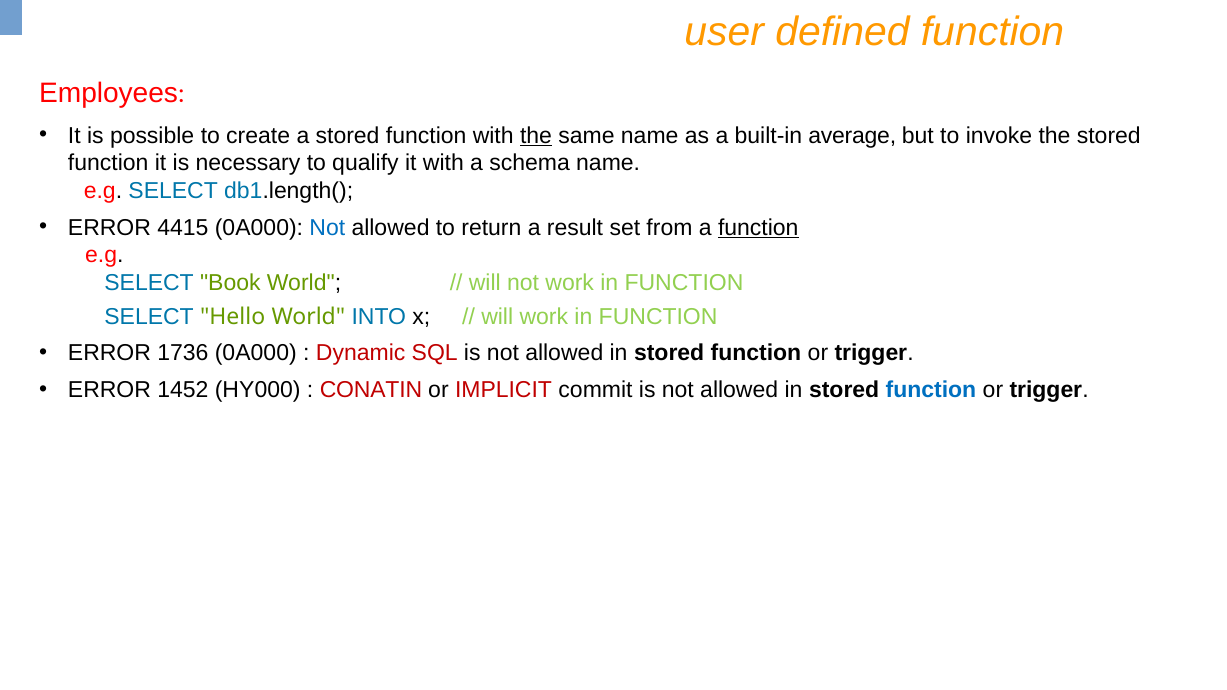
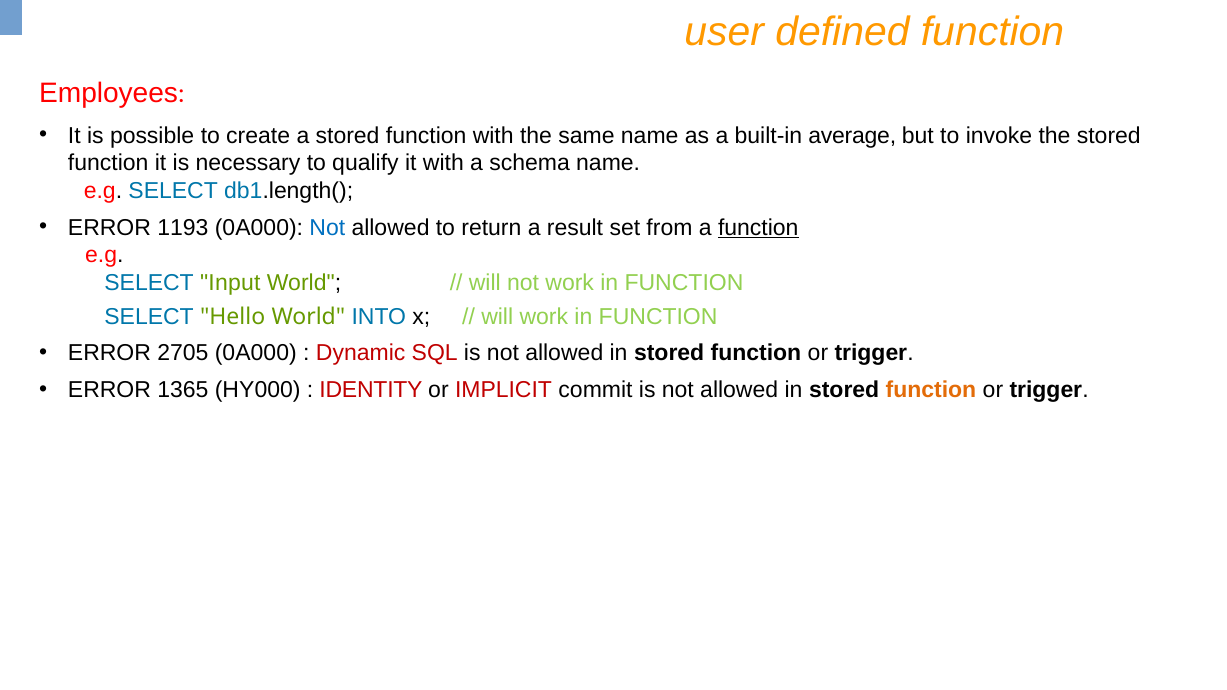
the underline: present -> none (536, 136)
4415: 4415 -> 1193 (183, 228)
Book: Book -> Input (230, 283)
1736: 1736 -> 2705 (183, 353)
1452: 1452 -> 1365 (183, 390)
CONATIN: CONATIN -> IDENTITY (371, 390)
function colour: blue -> orange (931, 390)
